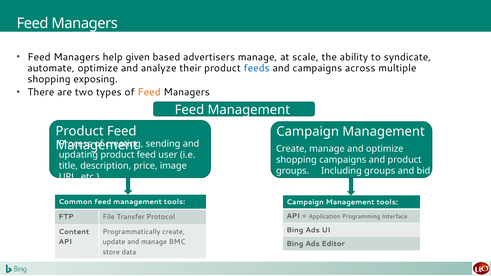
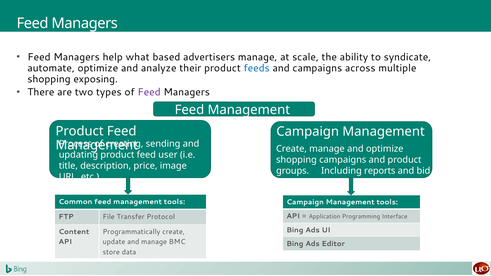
given: given -> what (138, 57)
Feed colour: orange -> purple (149, 92)
Including groups: groups -> reports (380, 171)
